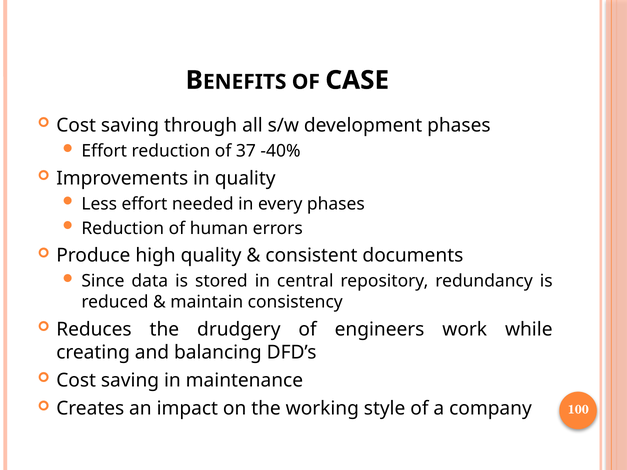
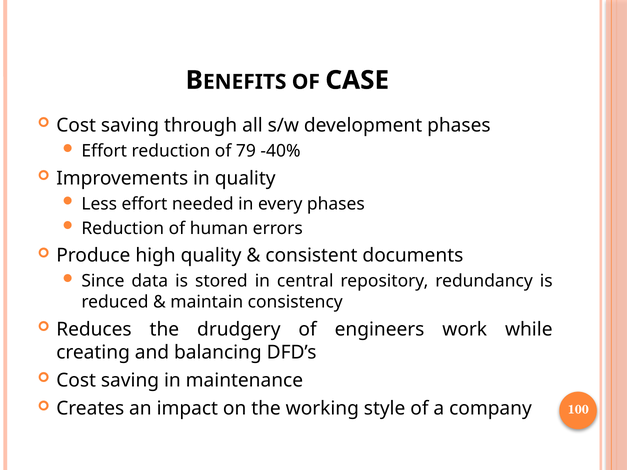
37: 37 -> 79 (246, 151)
